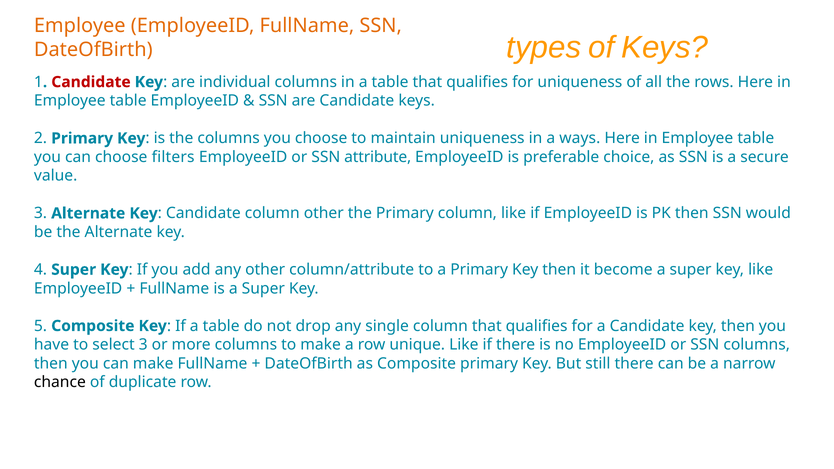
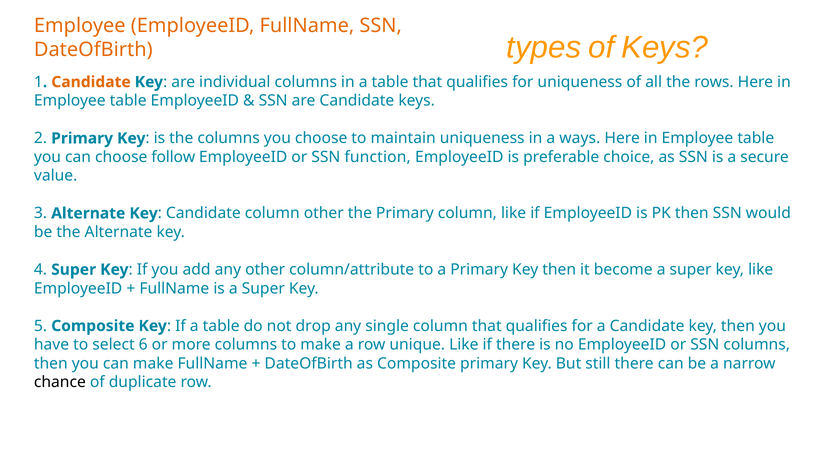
Candidate colour: red -> orange (91, 82)
filters: filters -> follow (173, 157)
attribute: attribute -> function (378, 157)
select 3: 3 -> 6 (143, 345)
